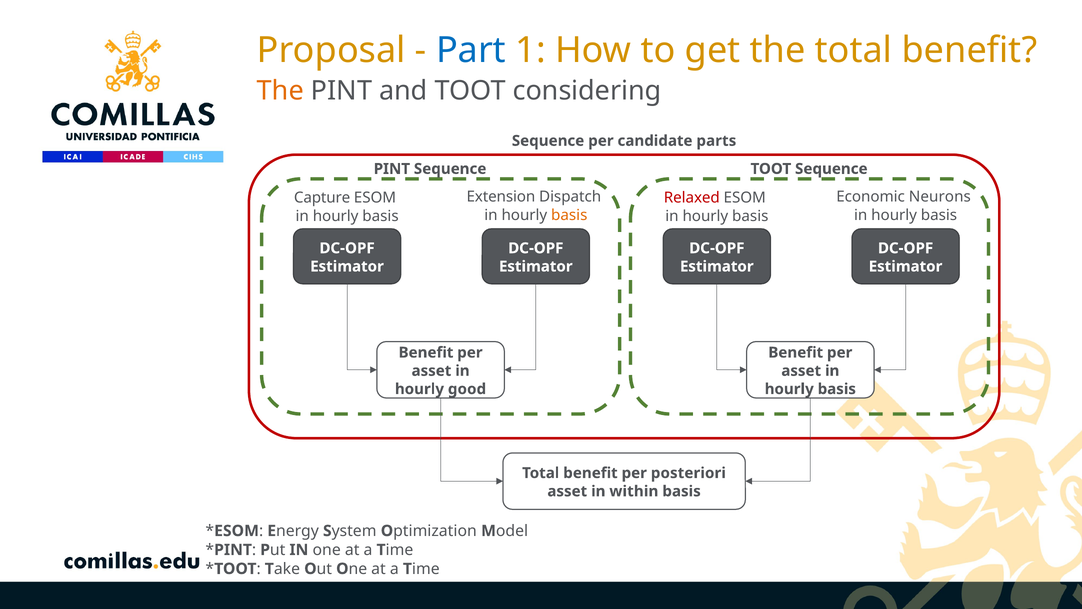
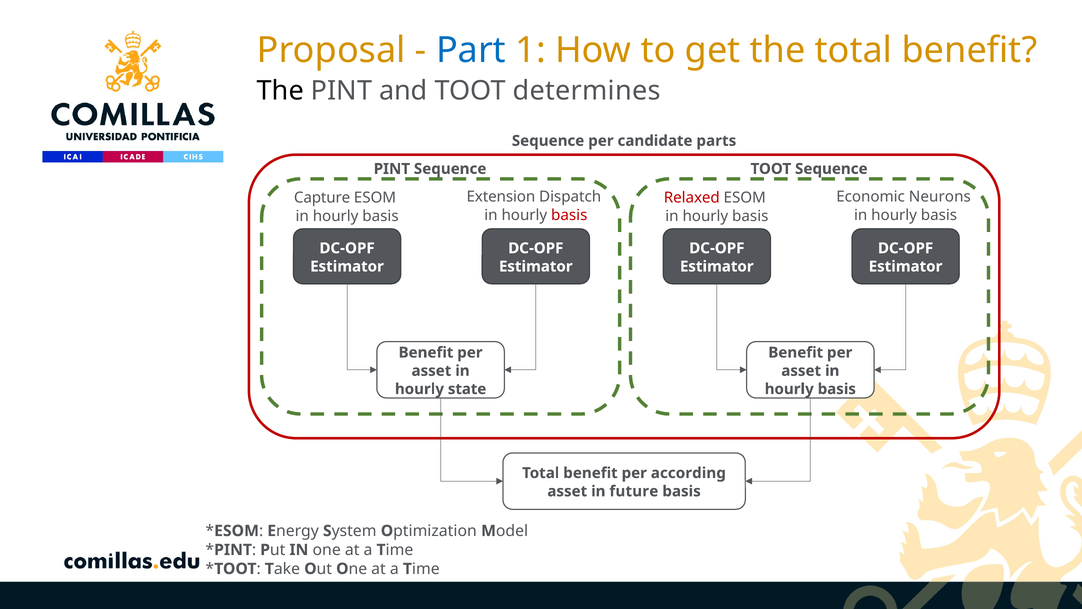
The colour: orange -> black (280, 91)
considering: considering -> determines (587, 91)
basis colour: orange -> red (569, 215)
good: good -> state (467, 389)
posteriori: posteriori -> according (688, 473)
within: within -> future (634, 491)
